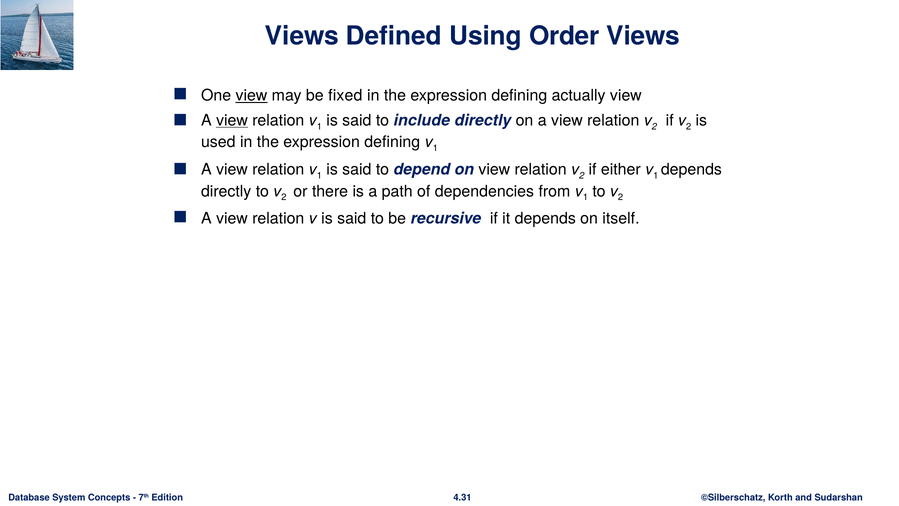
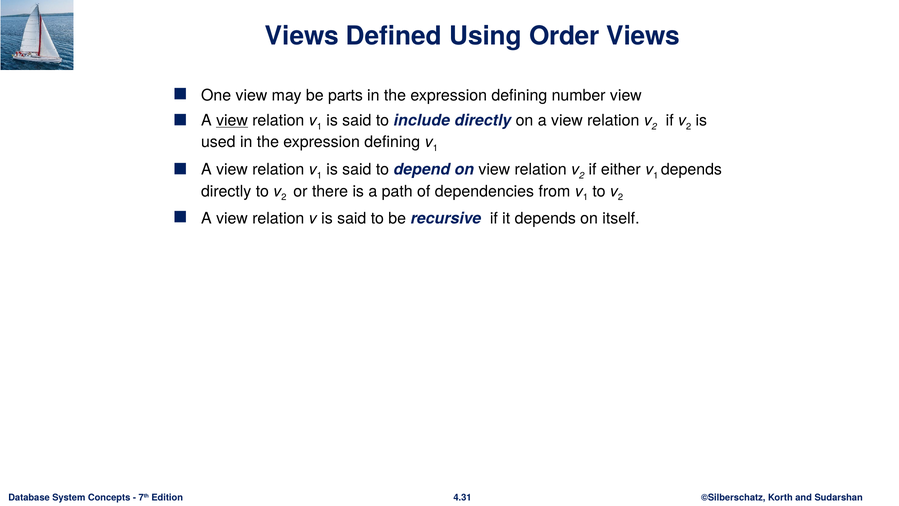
view underline: present -> none (251, 96)
fixed: fixed -> parts (345, 96)
actually: actually -> number (579, 96)
